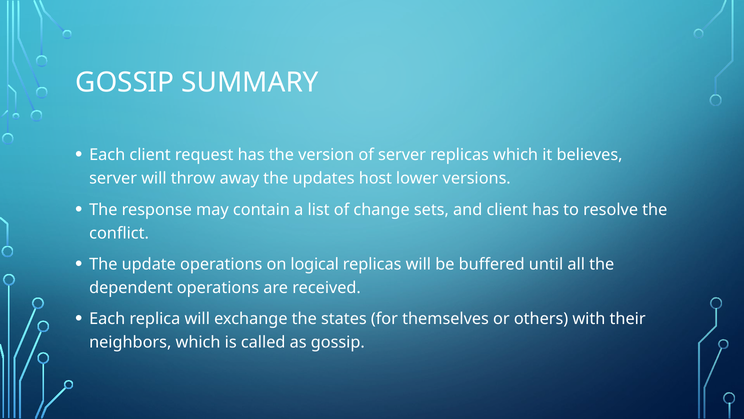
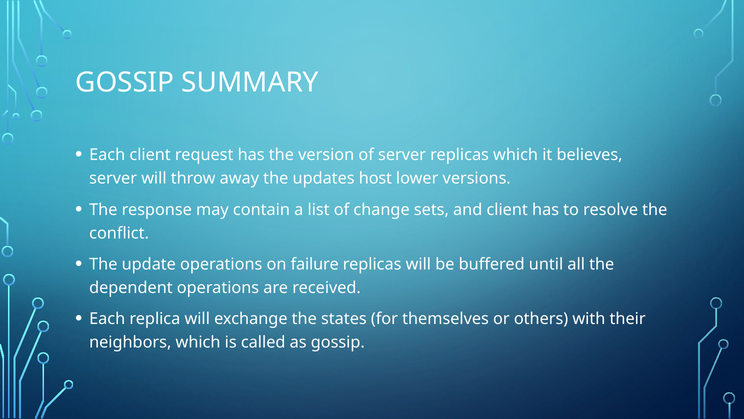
logical: logical -> failure (315, 264)
